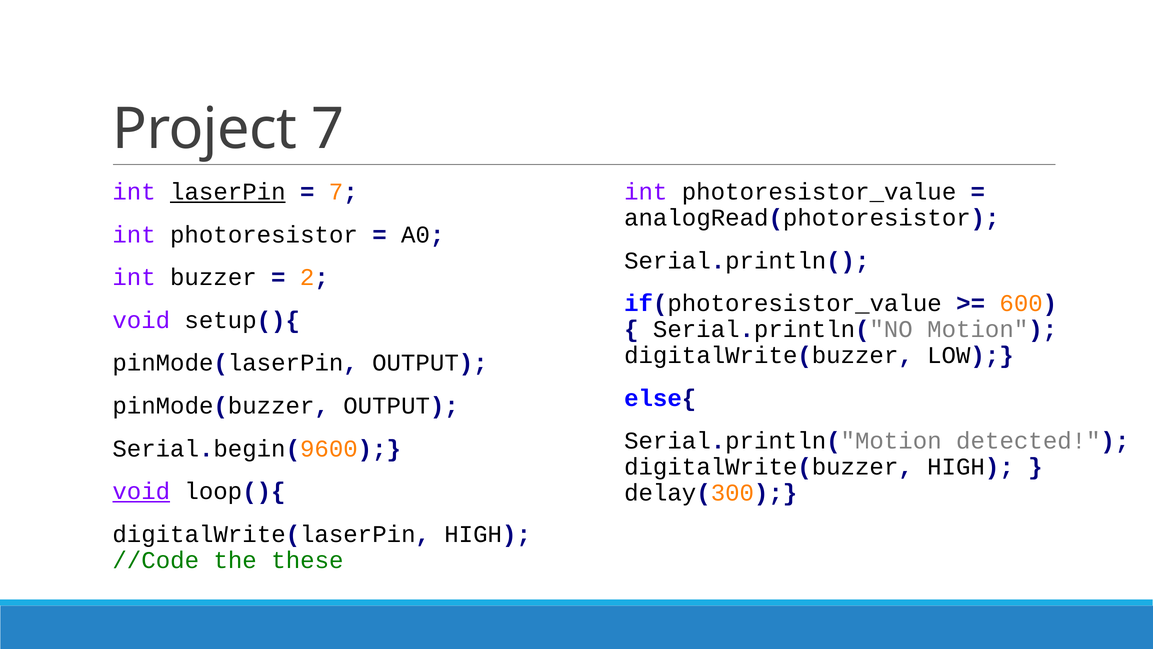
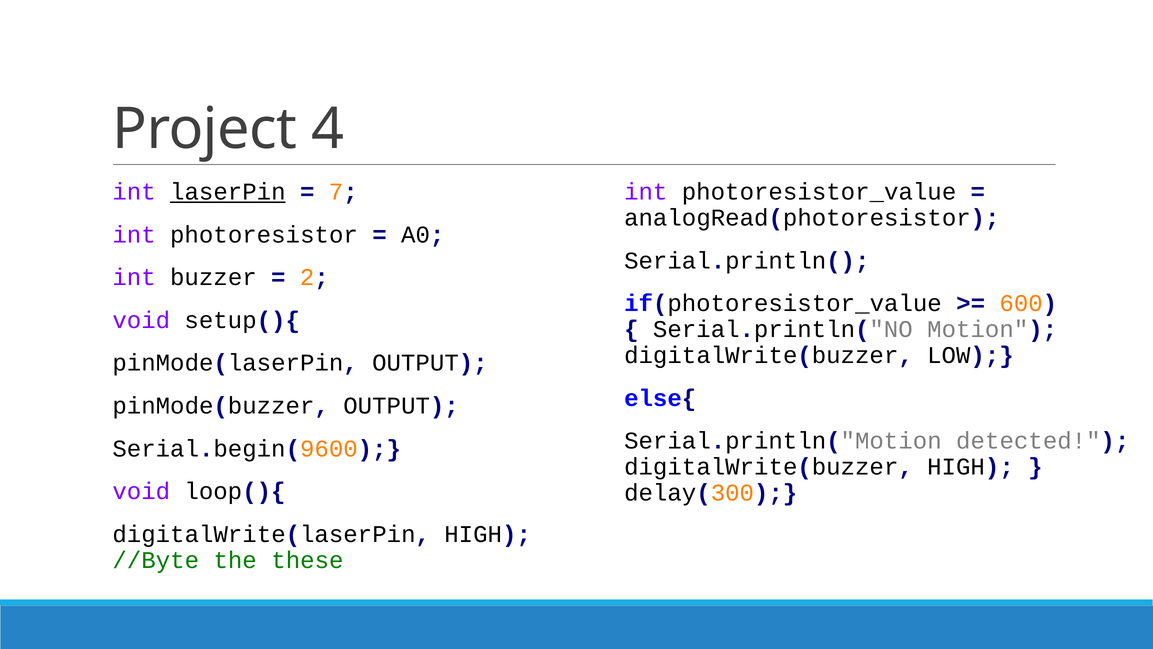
Project 7: 7 -> 4 (328, 129)
void underline: present -> none (141, 491)
//Code: //Code -> //Byte (156, 560)
